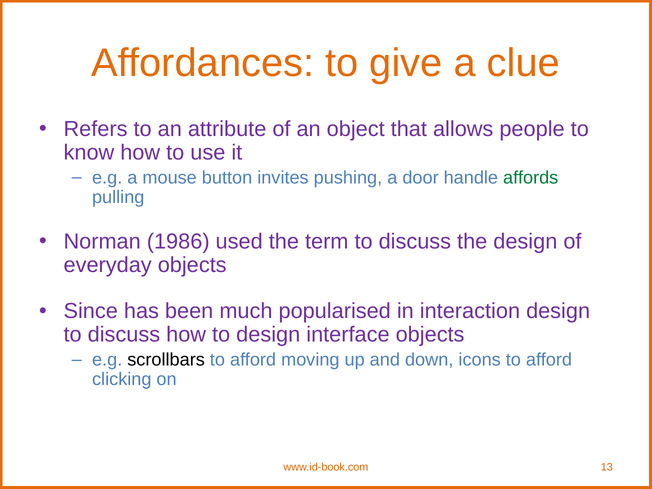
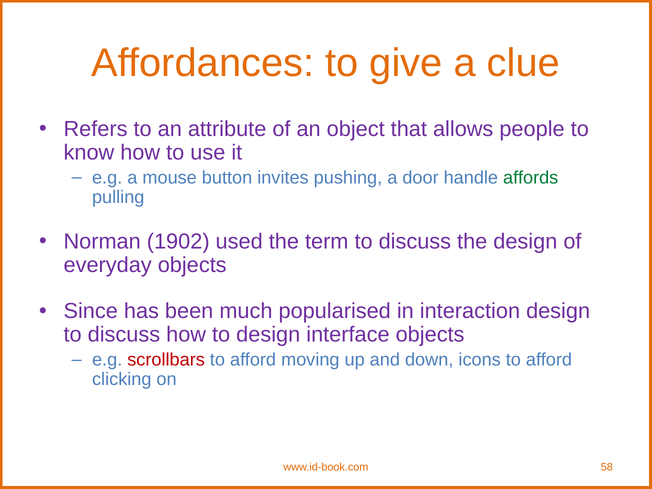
1986: 1986 -> 1902 (178, 241)
scrollbars colour: black -> red (166, 360)
13: 13 -> 58 (607, 467)
